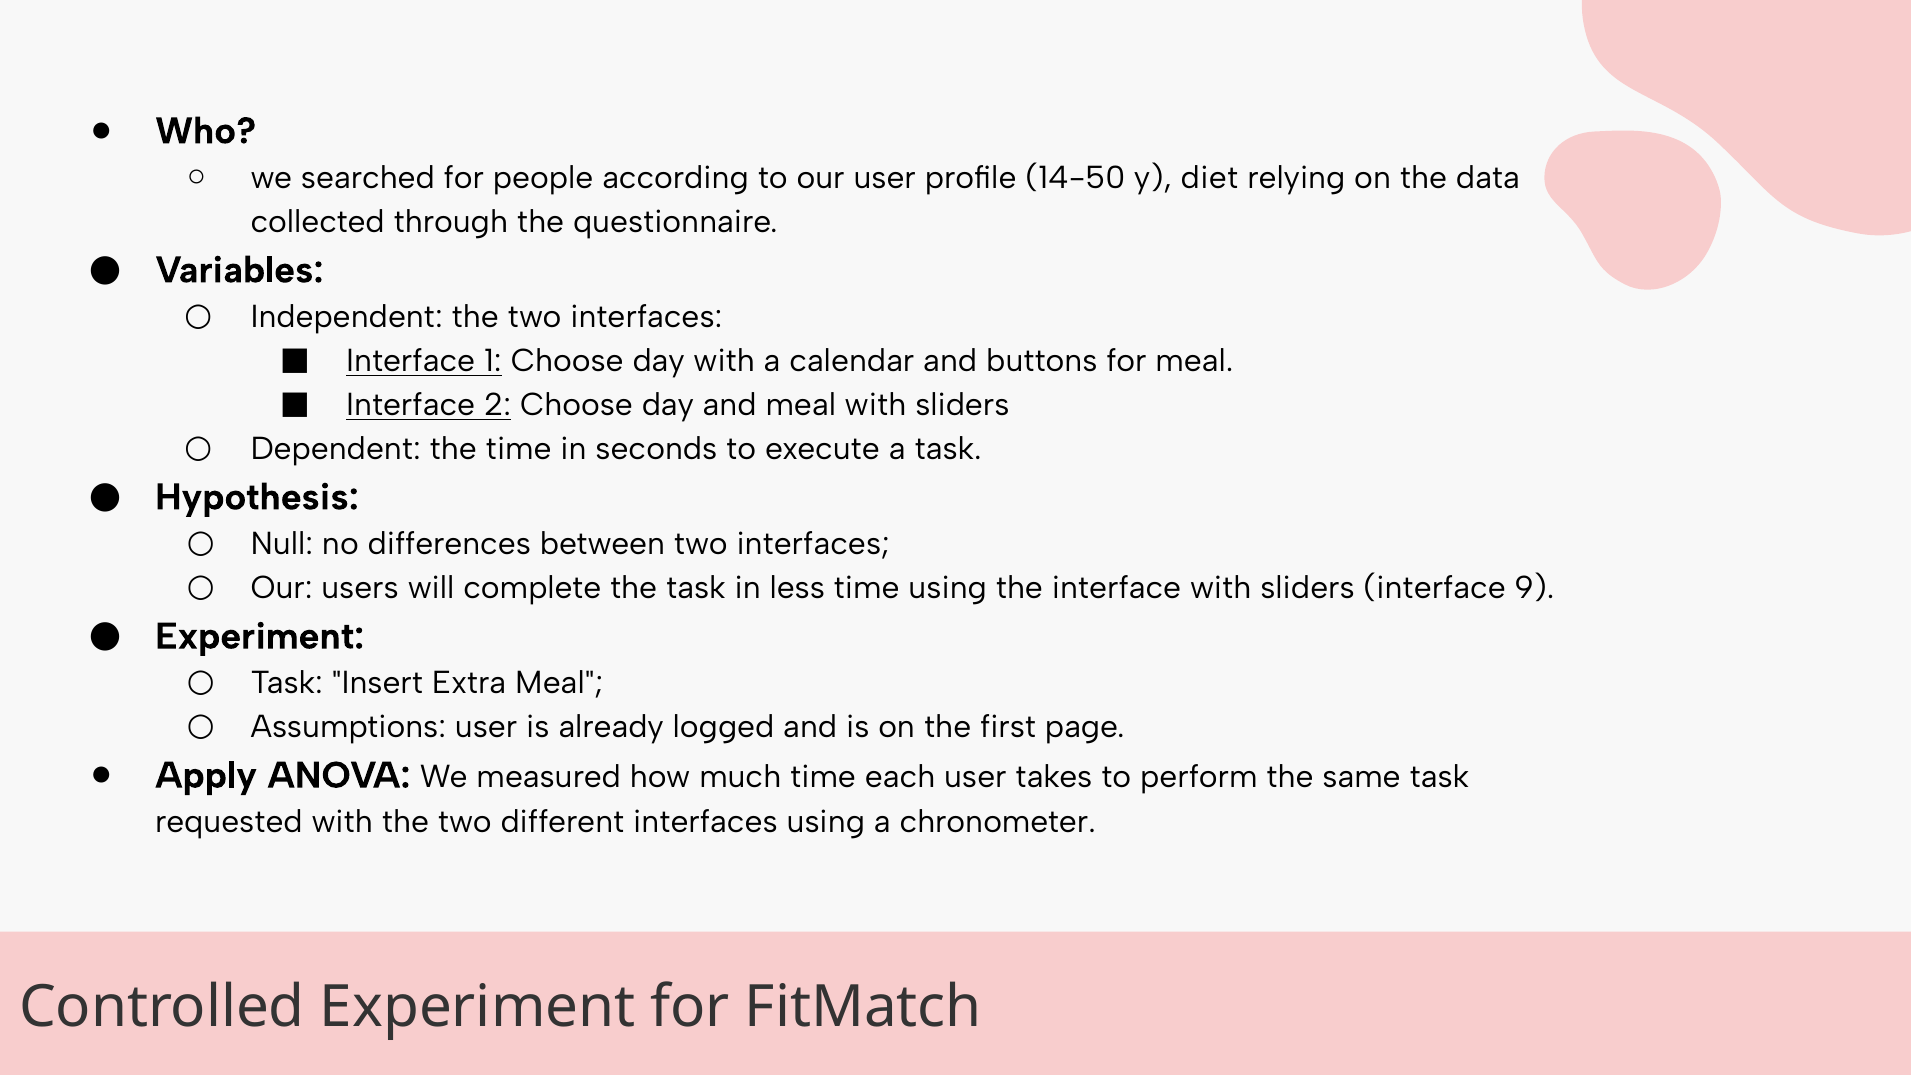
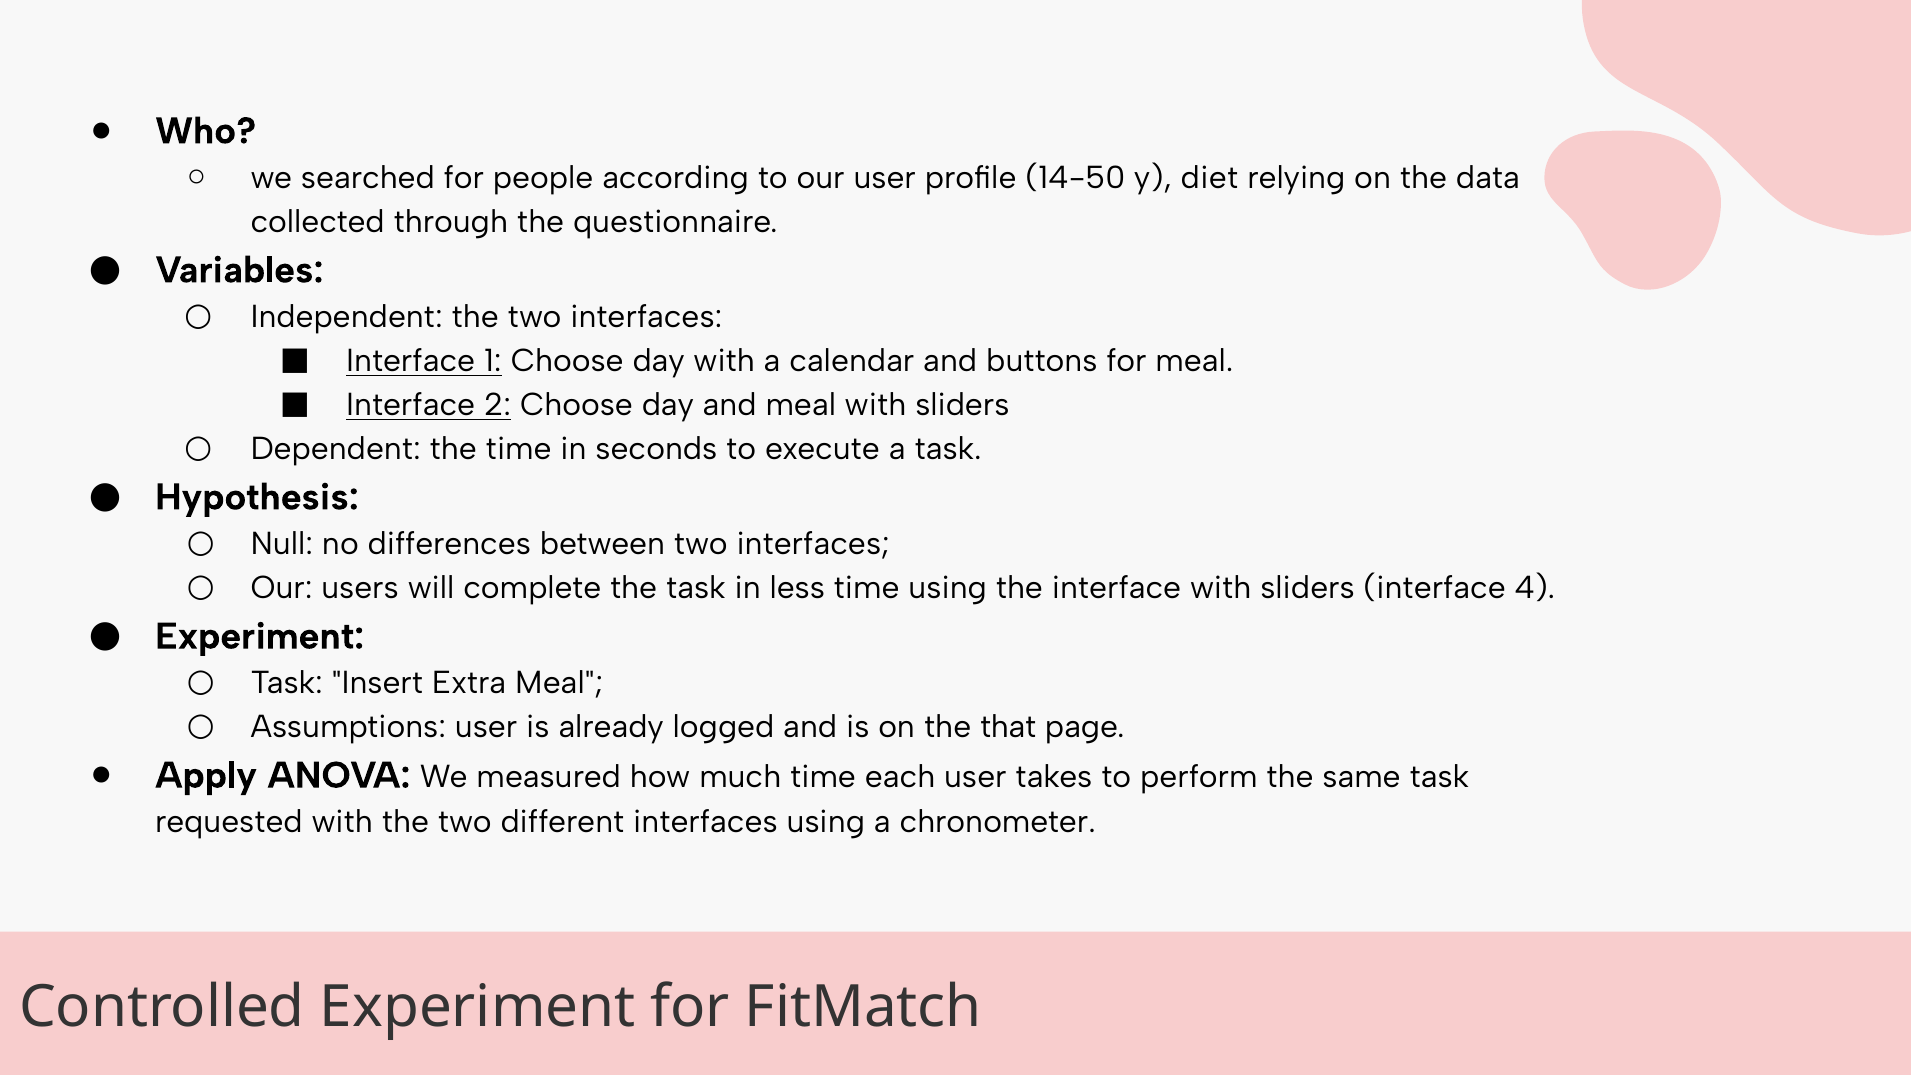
9: 9 -> 4 (1535, 588)
first: first -> that (1008, 727)
